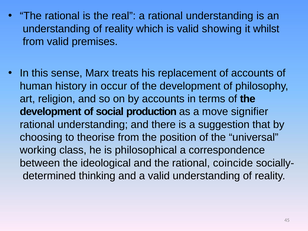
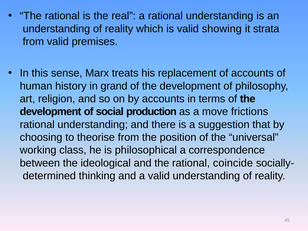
whilst: whilst -> strata (266, 29)
occur: occur -> grand (114, 86)
signifier: signifier -> frictions (250, 112)
